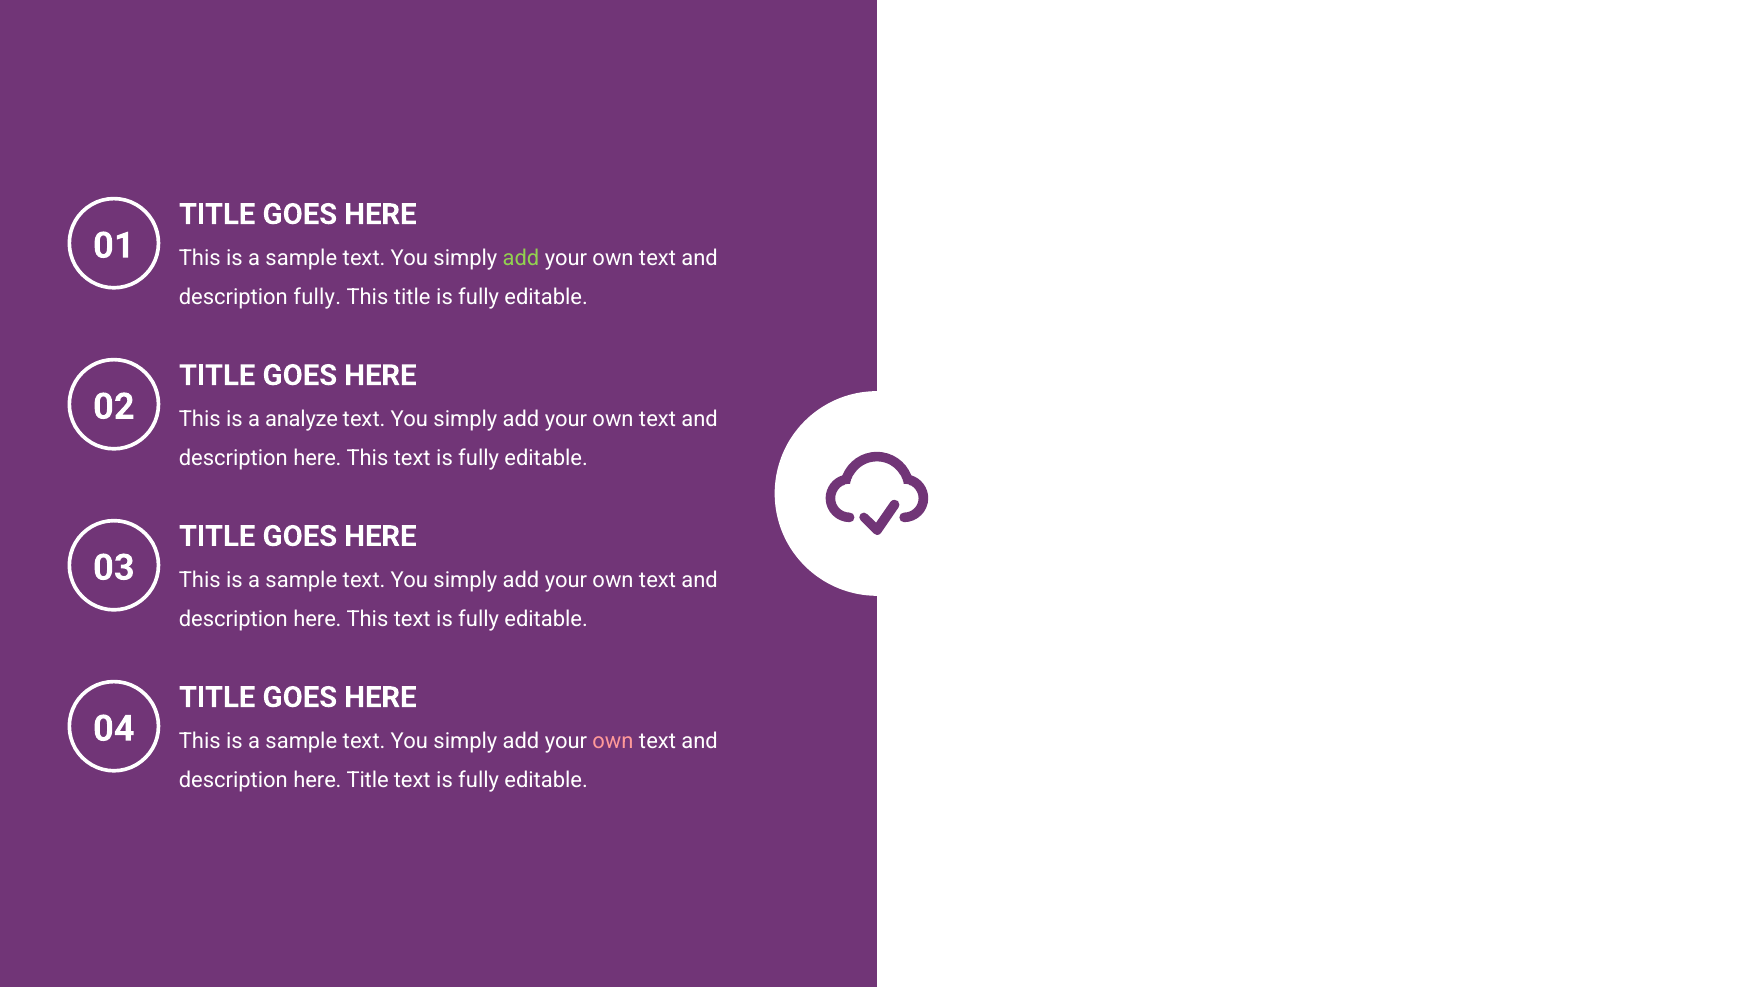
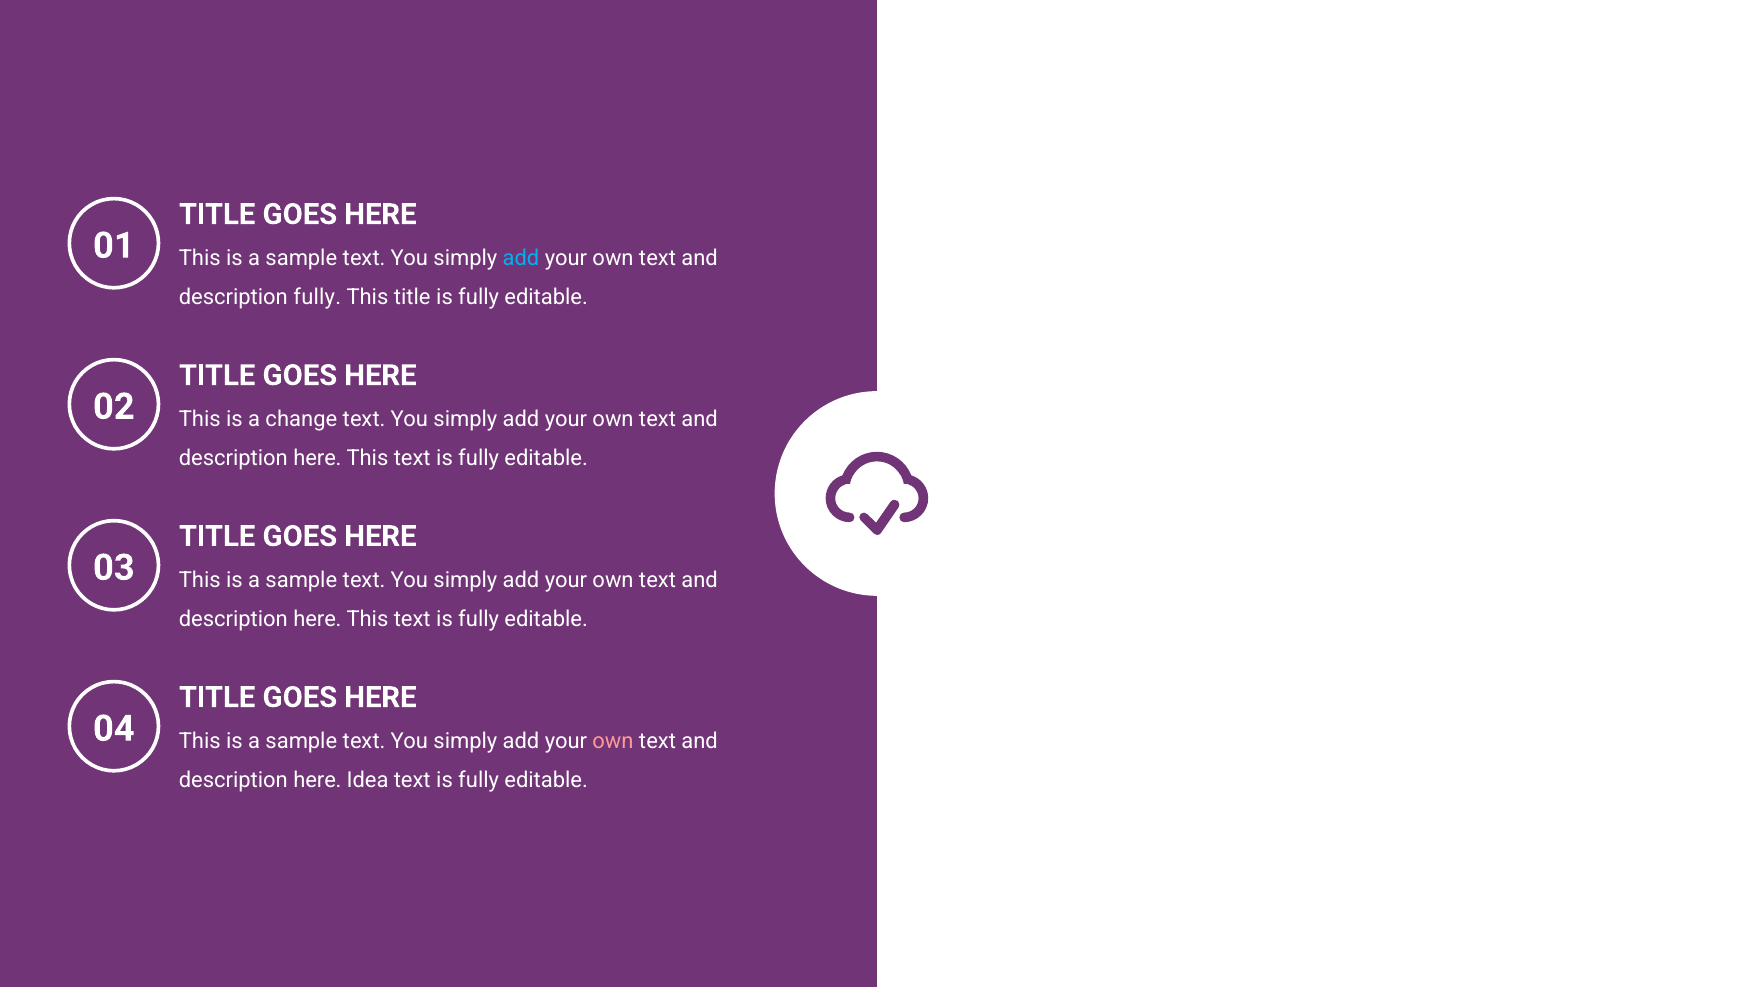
add colour: light green -> light blue (521, 258)
analyze: analyze -> change (301, 419)
here Title: Title -> Idea (368, 780)
